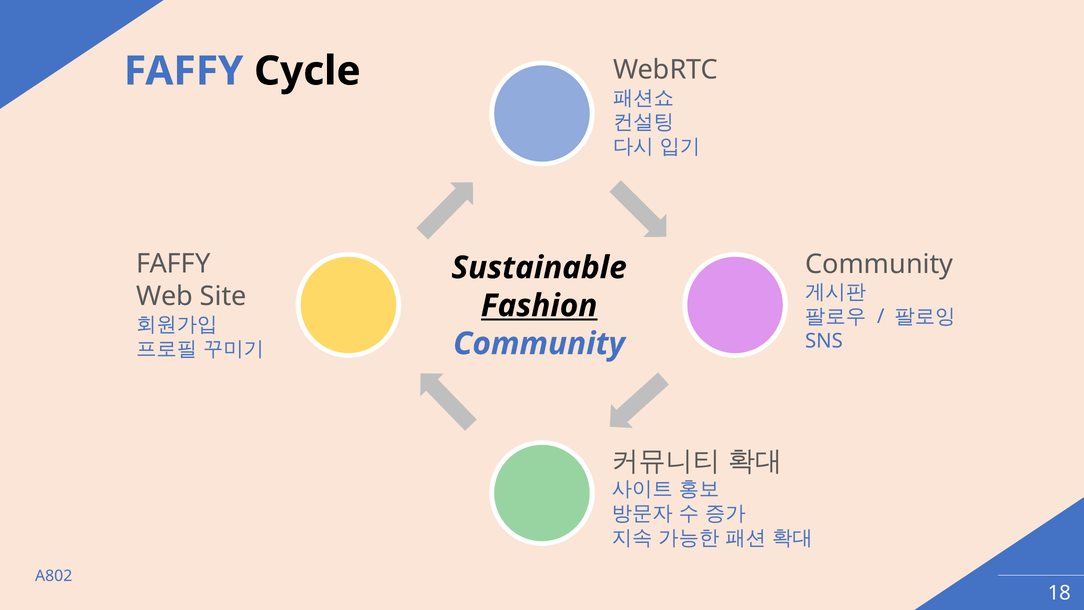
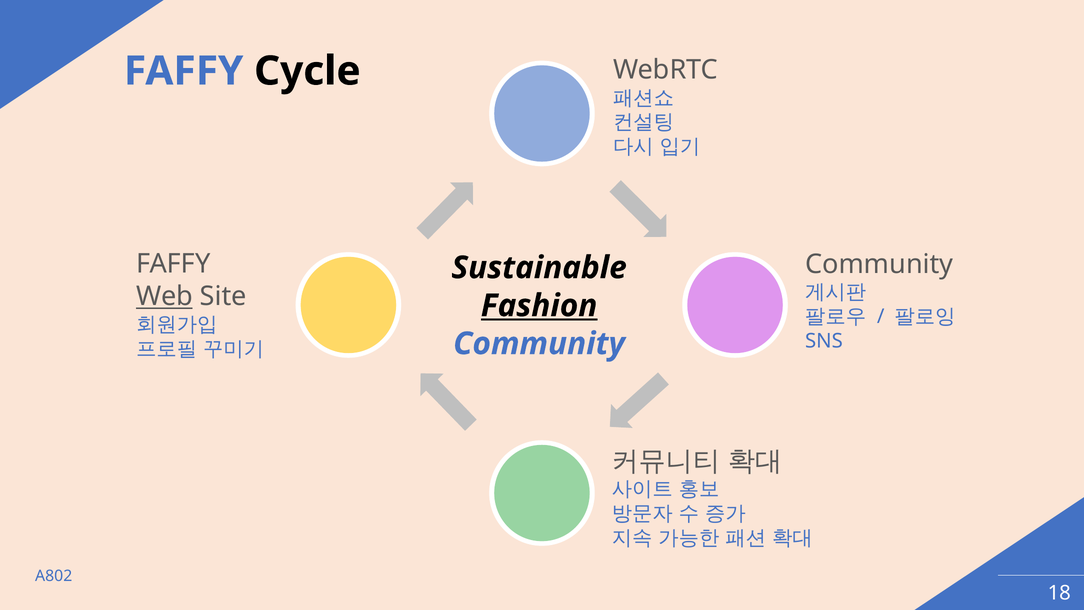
Web underline: none -> present (165, 296)
